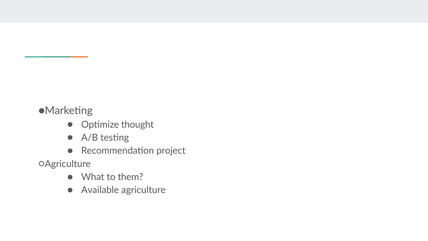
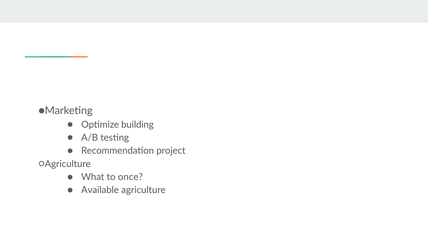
thought: thought -> building (137, 124)
them: them -> once (130, 177)
